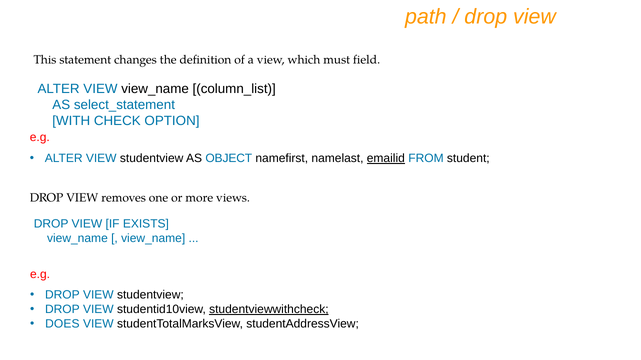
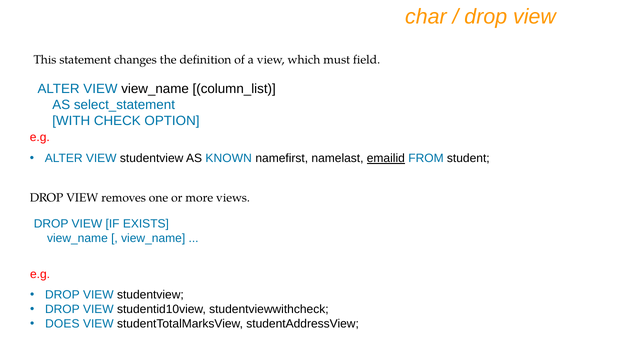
path: path -> char (426, 17)
OBJECT: OBJECT -> KNOWN (229, 159)
studentviewwithcheck underline: present -> none (269, 310)
